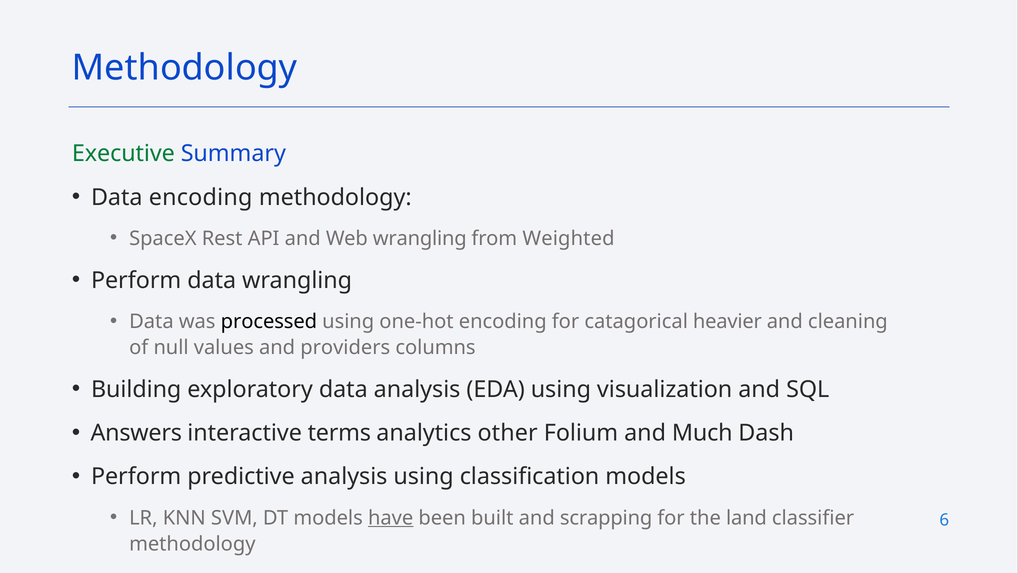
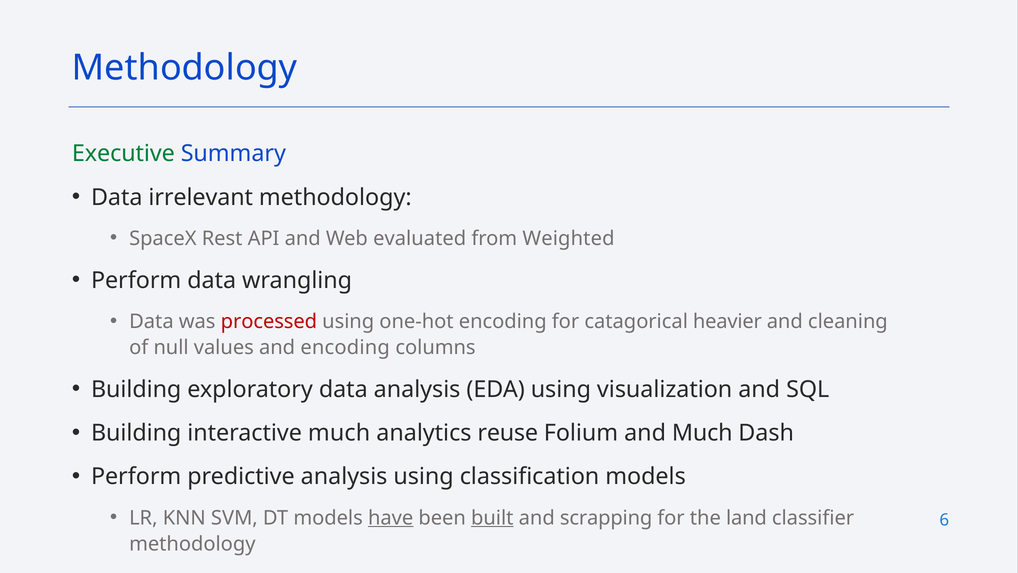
Data encoding: encoding -> irrelevant (201, 197)
Web wrangling: wrangling -> evaluated (420, 238)
processed colour: black -> red (269, 321)
and providers: providers -> encoding (345, 347)
Answers: Answers -> Building (136, 433)
interactive terms: terms -> much (339, 433)
other: other -> reuse (508, 433)
built underline: none -> present (492, 518)
